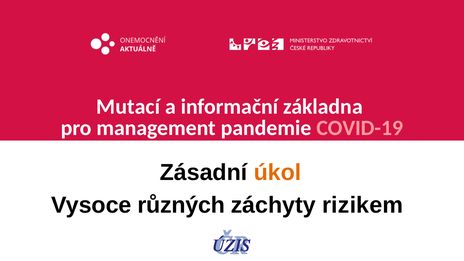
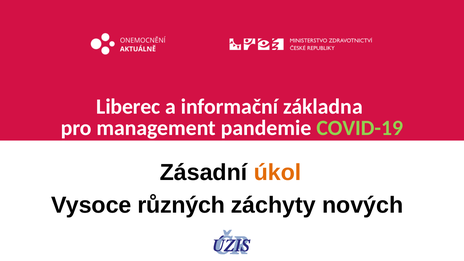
Mutací: Mutací -> Liberec (128, 107)
COVID-19 colour: pink -> light green (360, 128)
rizikem: rizikem -> nových (363, 205)
